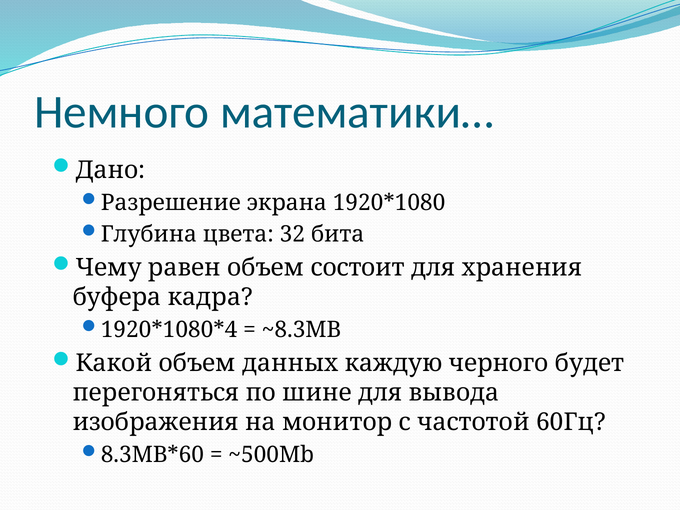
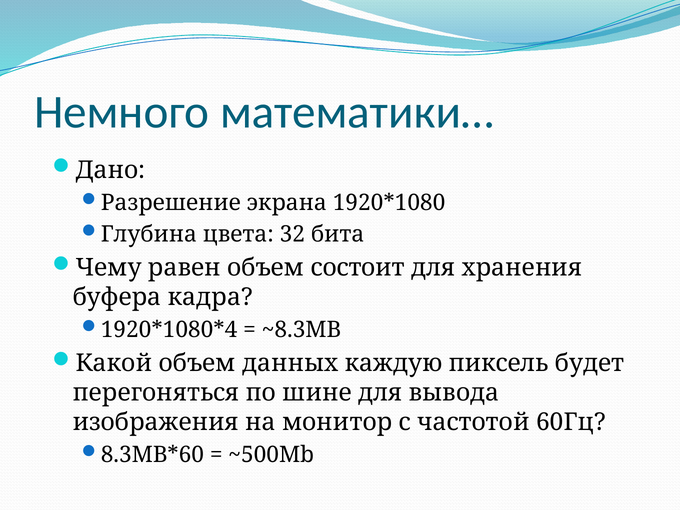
черного: черного -> пиксель (499, 363)
